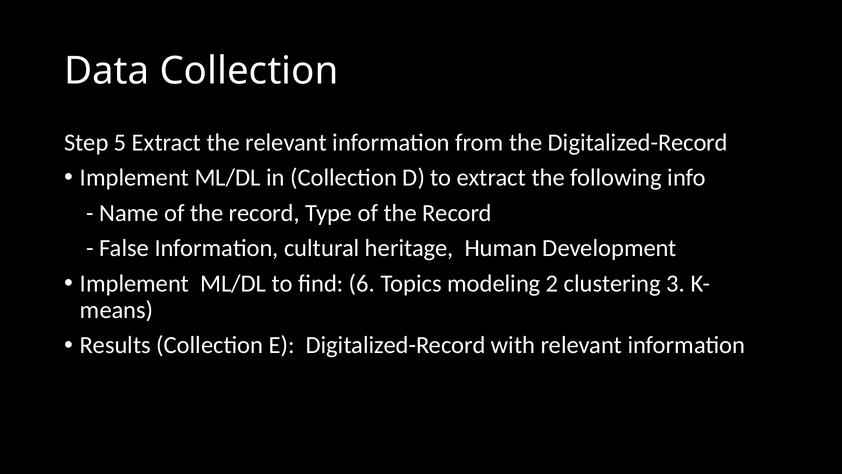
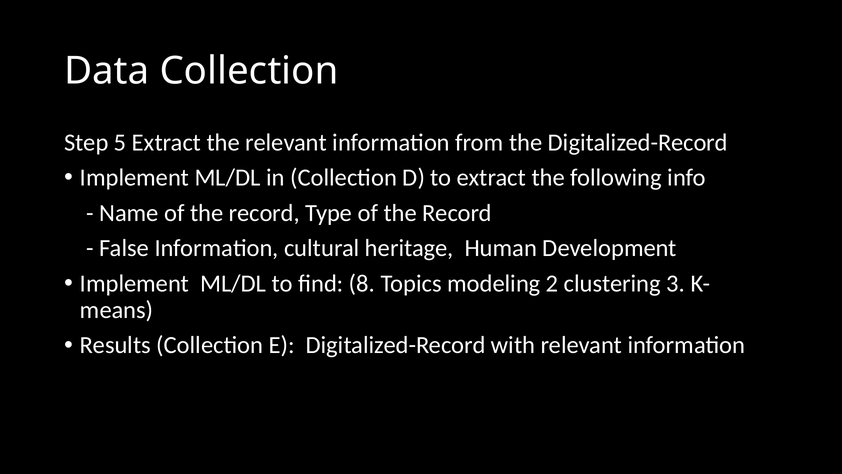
6: 6 -> 8 (362, 283)
